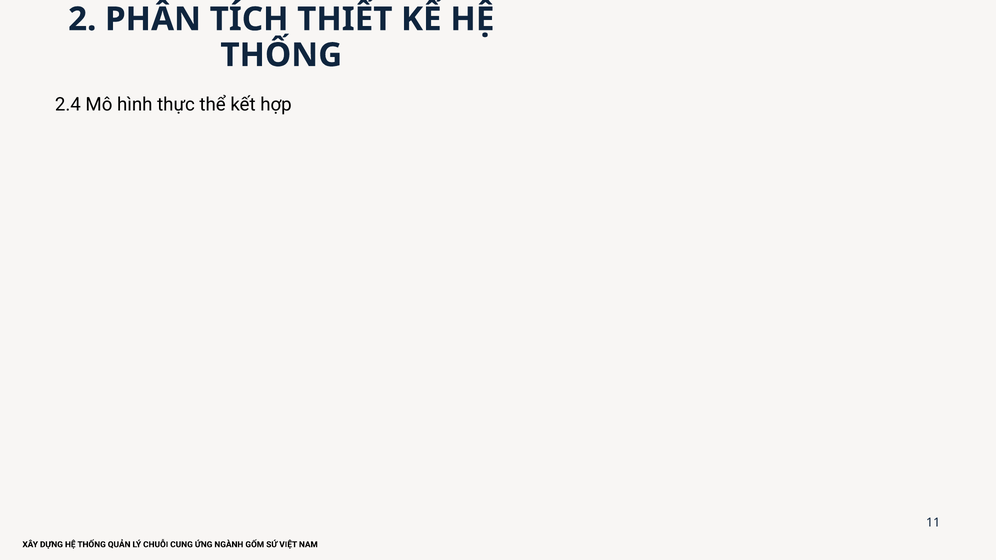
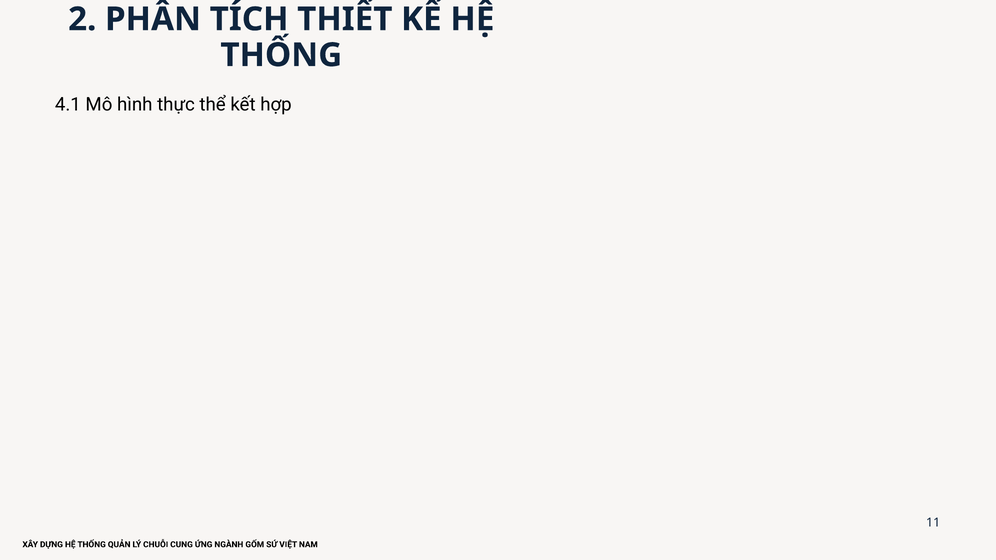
2.4: 2.4 -> 4.1 (68, 104)
